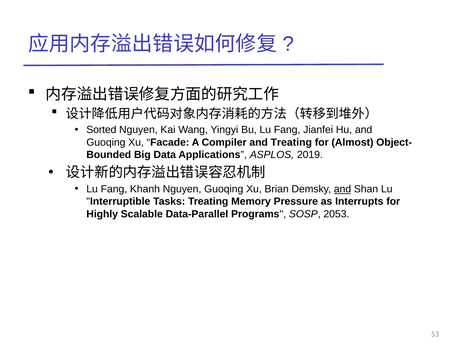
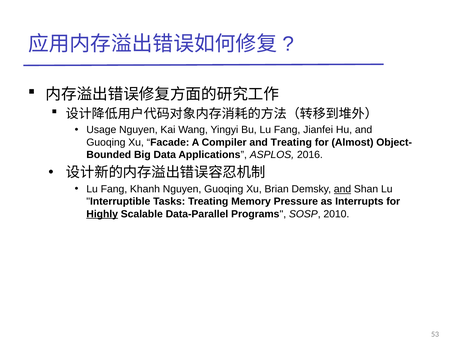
Sorted: Sorted -> Usage (101, 130)
2019: 2019 -> 2016 (310, 155)
Highly underline: none -> present (102, 214)
2053: 2053 -> 2010 (336, 214)
